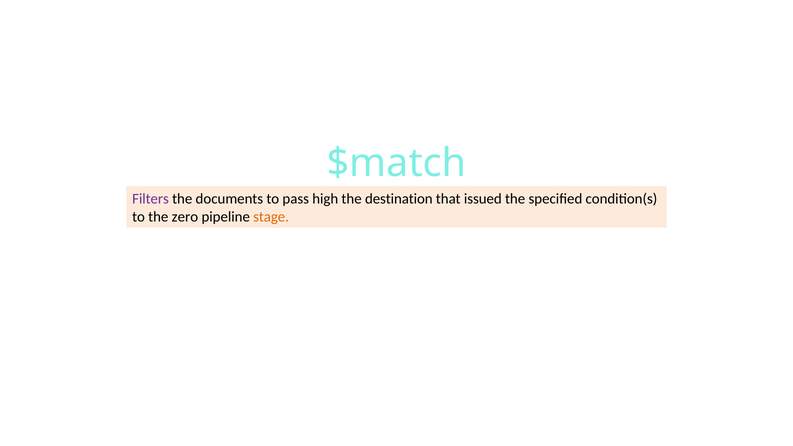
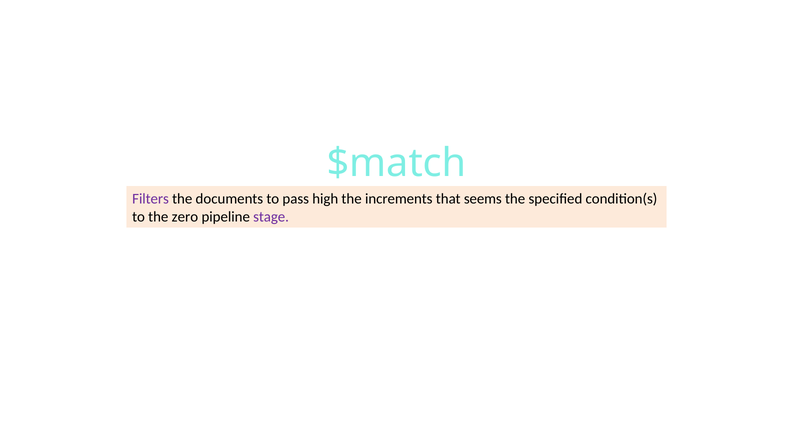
destination: destination -> increments (399, 199)
issued: issued -> seems (483, 199)
stage colour: orange -> purple (271, 217)
